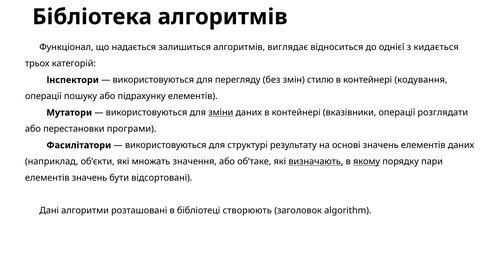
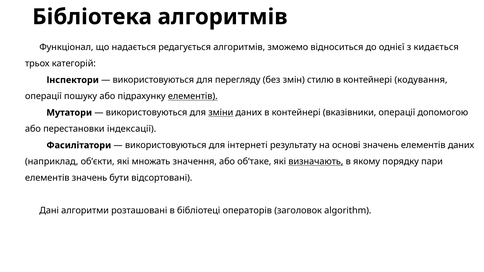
залишиться: залишиться -> редагується (185, 47)
виглядає: виглядає -> зможемо (288, 47)
елементів underline: none -> present (193, 96)
розглядати: розглядати -> допомогою (443, 113)
програми: програми -> індексації (132, 129)
структурі: структурі -> інтернеті (248, 145)
якому underline: present -> none (367, 162)
створюють: створюють -> операторів (247, 211)
